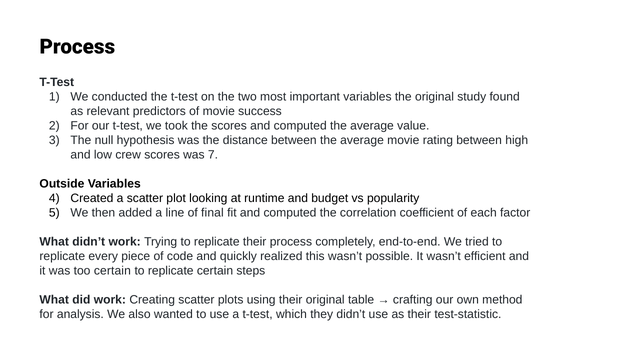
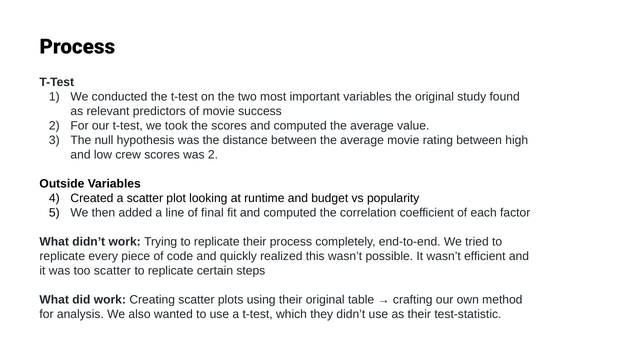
was 7: 7 -> 2 (213, 155)
too certain: certain -> scatter (112, 270)
